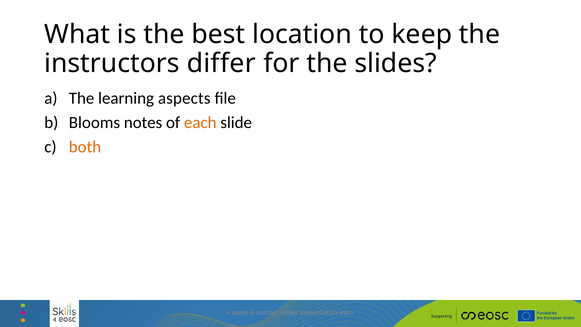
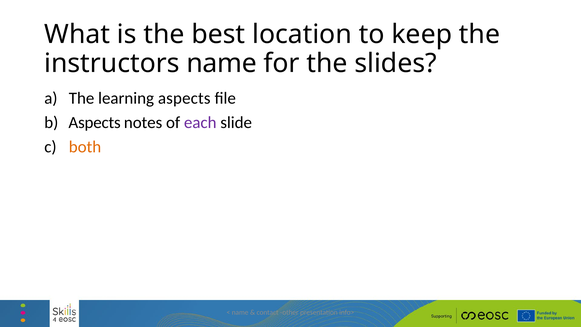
instructors differ: differ -> name (222, 63)
Blooms: Blooms -> Aspects (95, 123)
each colour: orange -> purple (200, 123)
